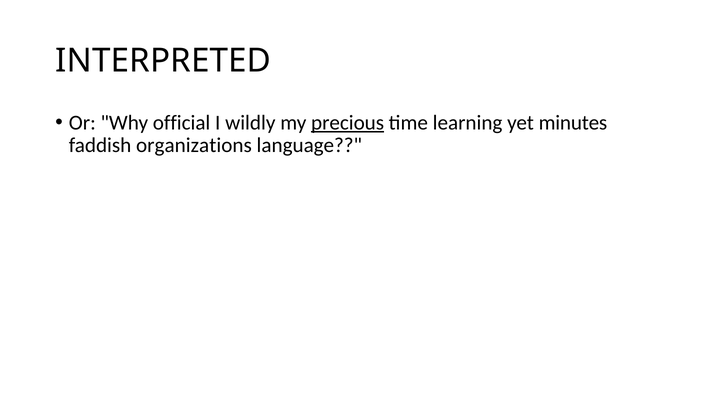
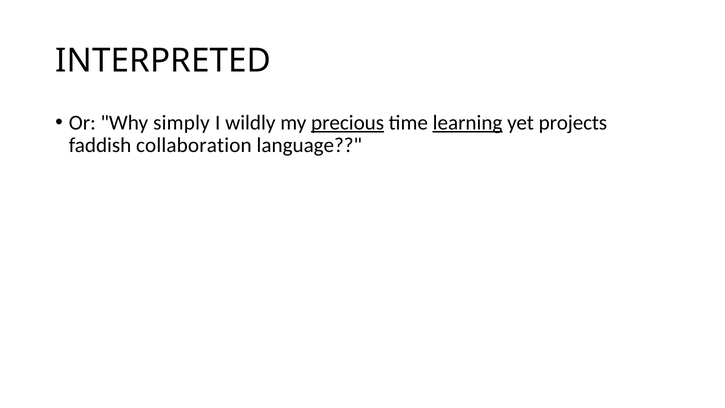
official: official -> simply (181, 123)
learning underline: none -> present (468, 123)
minutes: minutes -> projects (573, 123)
organizations: organizations -> collaboration (194, 145)
